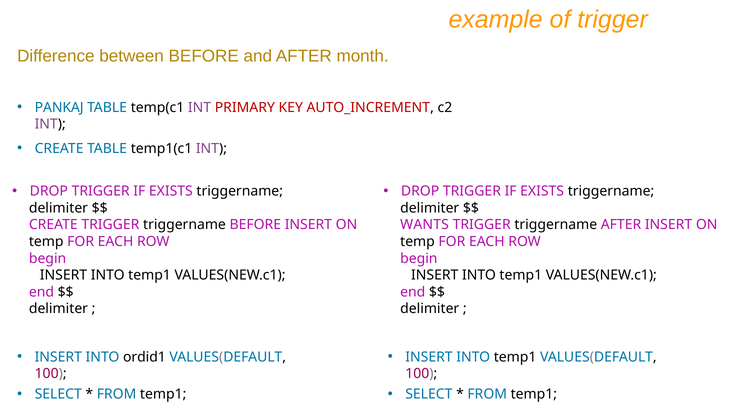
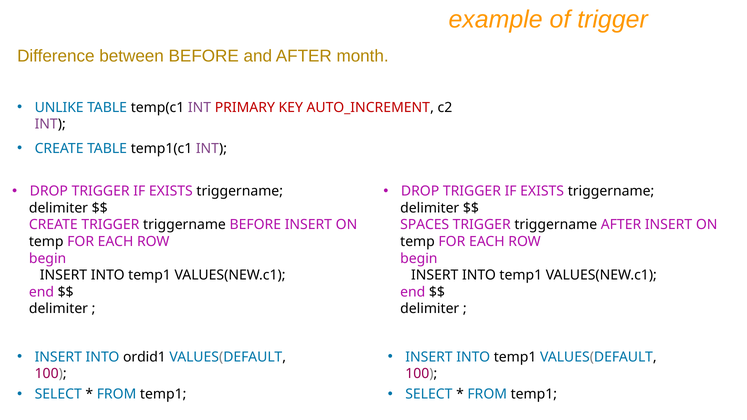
PANKAJ: PANKAJ -> UNLIKE (59, 107)
WANTS: WANTS -> SPACES (425, 225)
